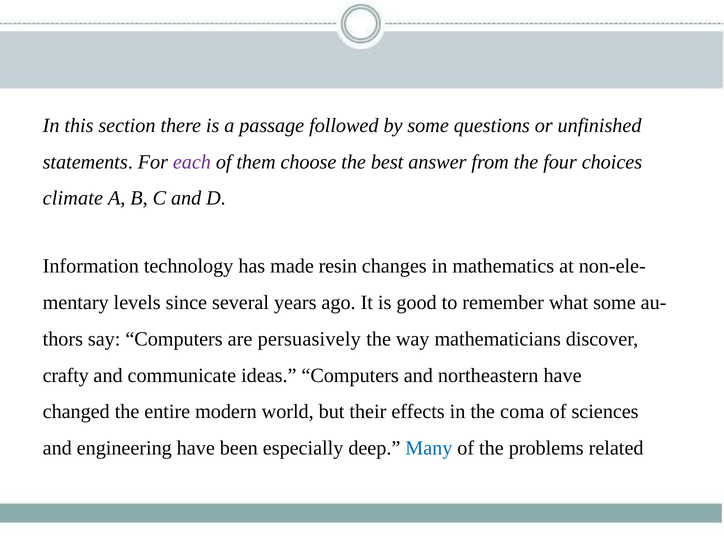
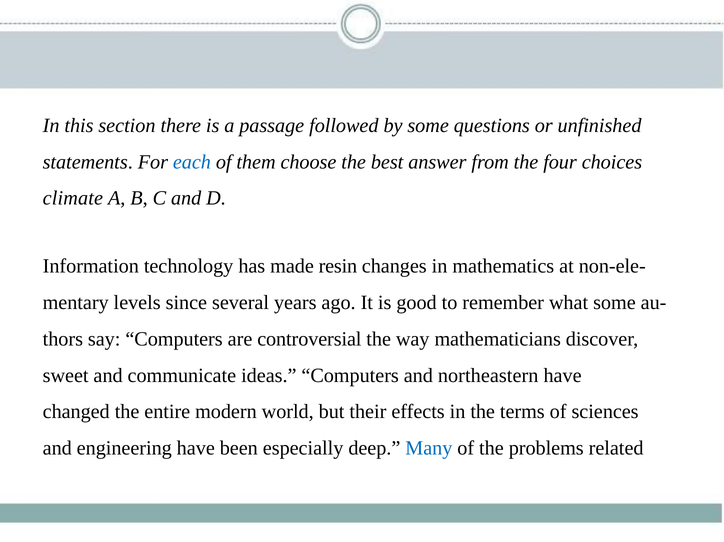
each colour: purple -> blue (192, 162)
persuasively: persuasively -> controversial (309, 339)
crafty: crafty -> sweet (66, 375)
coma: coma -> terms (522, 411)
